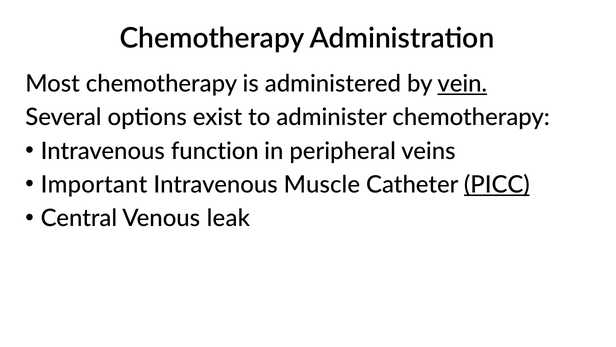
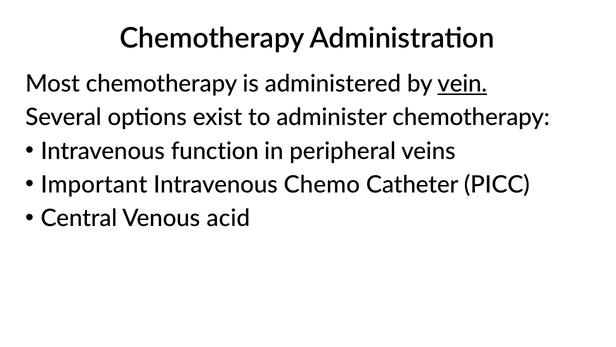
Muscle: Muscle -> Chemo (322, 185)
PICC underline: present -> none (497, 185)
leak: leak -> acid (228, 218)
